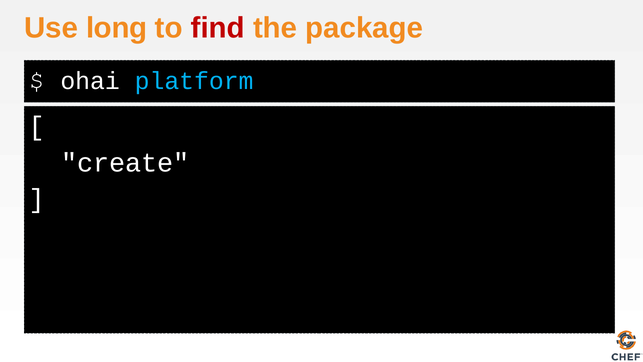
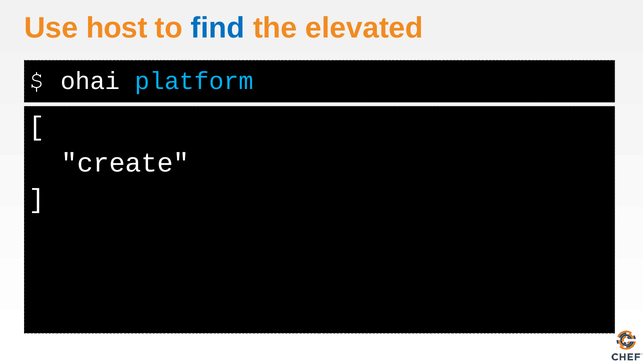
long: long -> host (117, 28)
find colour: red -> blue (218, 28)
package: package -> elevated (364, 28)
